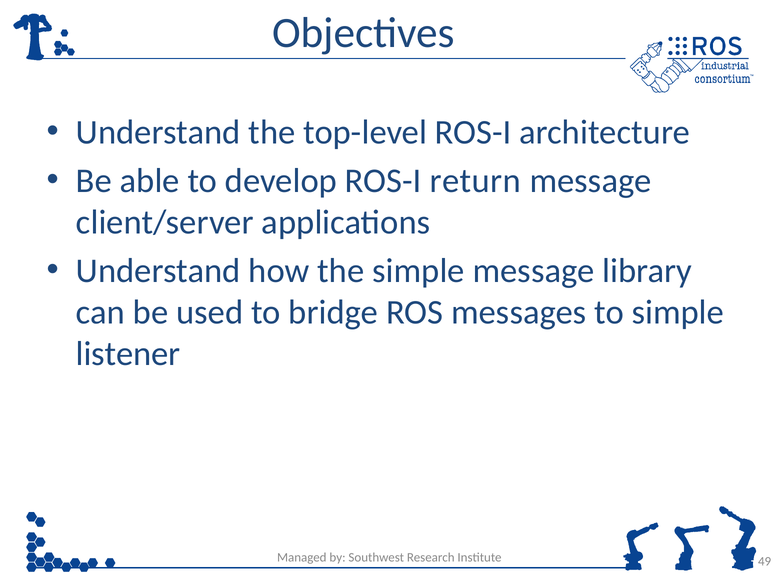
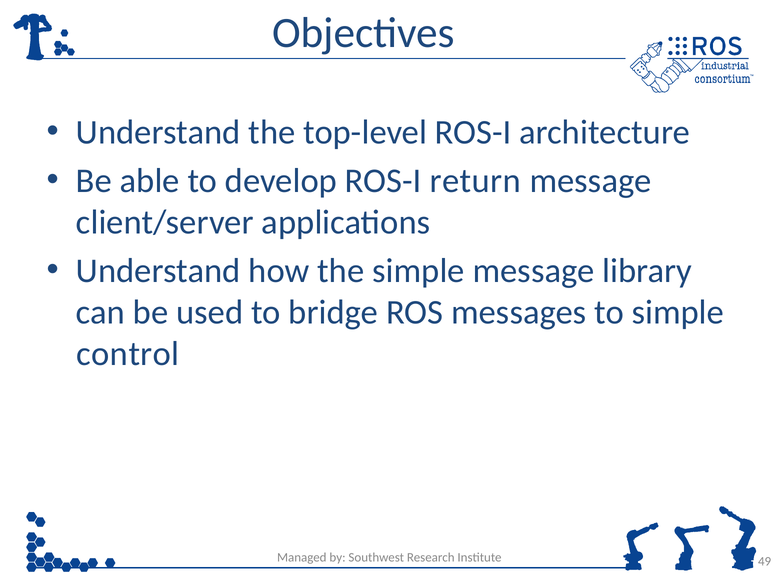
listener: listener -> control (128, 354)
